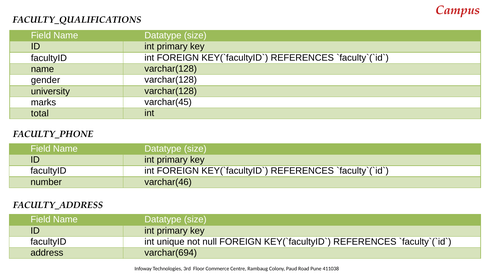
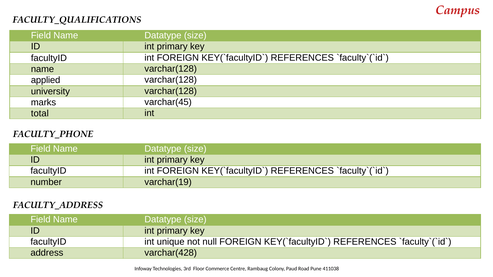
gender: gender -> applied (46, 80)
varchar(46: varchar(46 -> varchar(19 (168, 182)
varchar(694: varchar(694 -> varchar(428 (171, 253)
